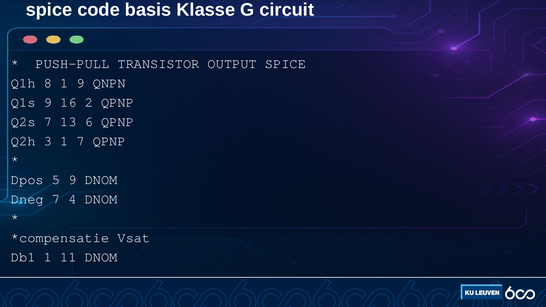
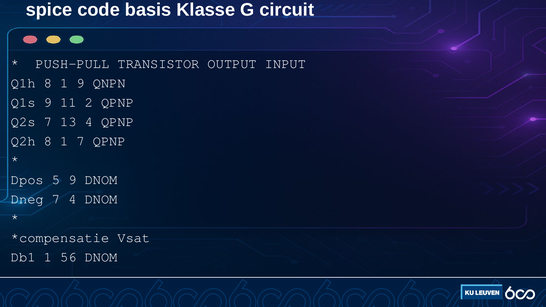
OUTPUT SPICE: SPICE -> INPUT (285, 64)
16: 16 -> 11 (68, 102)
13 6: 6 -> 4 (89, 122)
Q2h 3: 3 -> 8 (48, 141)
11: 11 -> 56 (68, 257)
